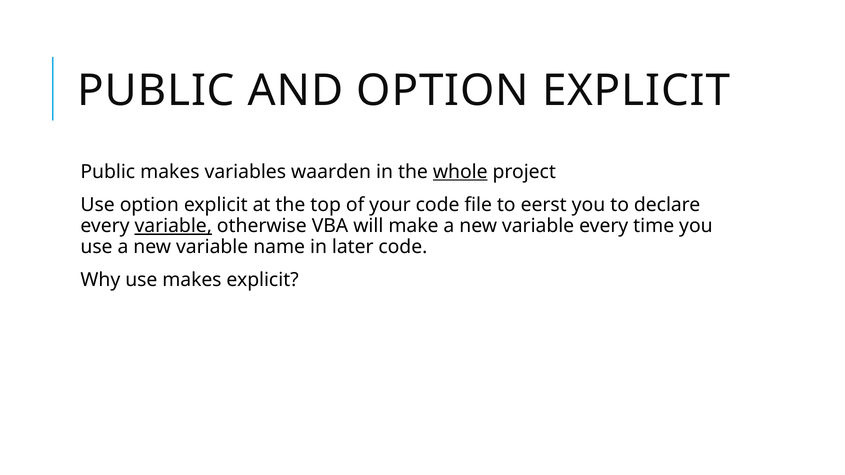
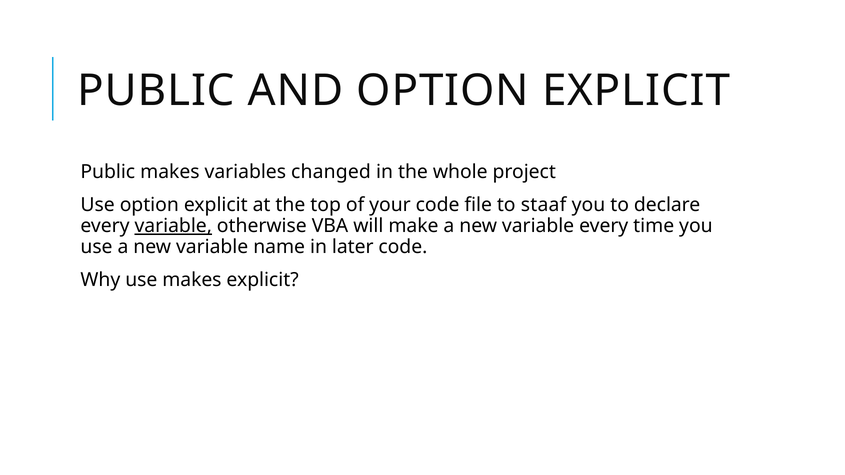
waarden: waarden -> changed (331, 172)
whole underline: present -> none (460, 172)
eerst: eerst -> staaf (544, 205)
